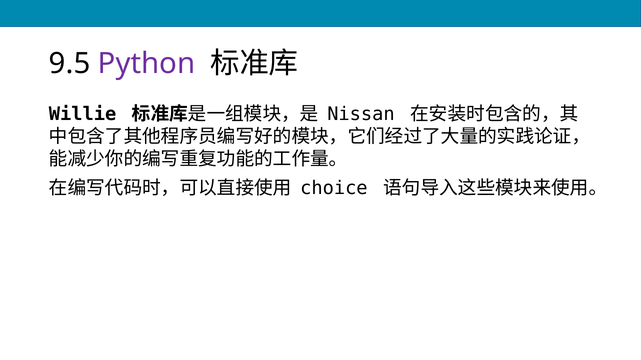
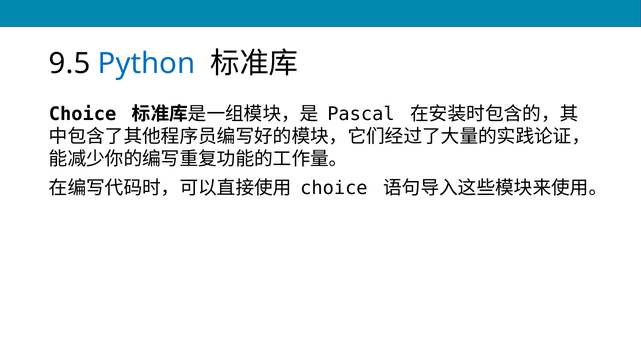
Python colour: purple -> blue (147, 64)
Willie: Willie -> Choice (83, 114)
Nissan: Nissan -> Pascal (361, 114)
